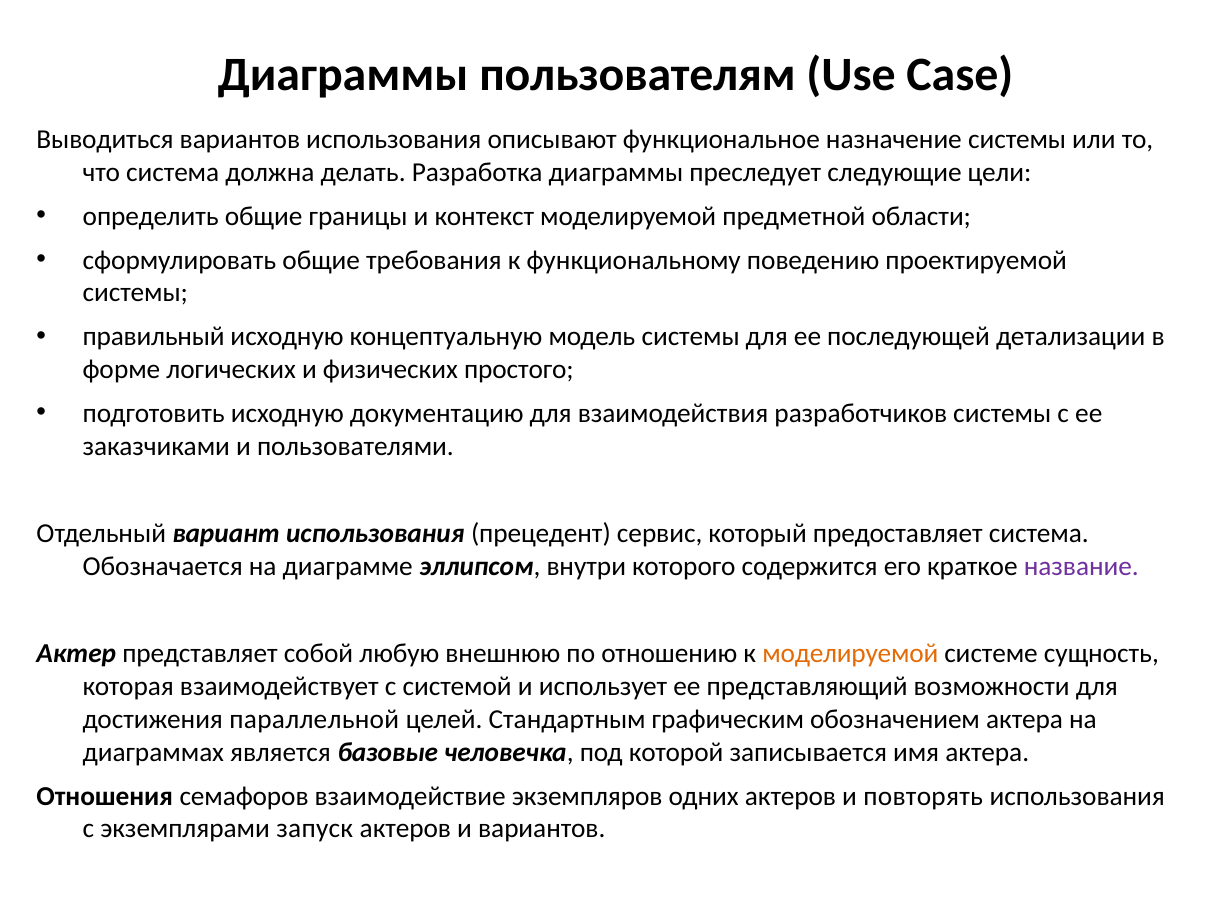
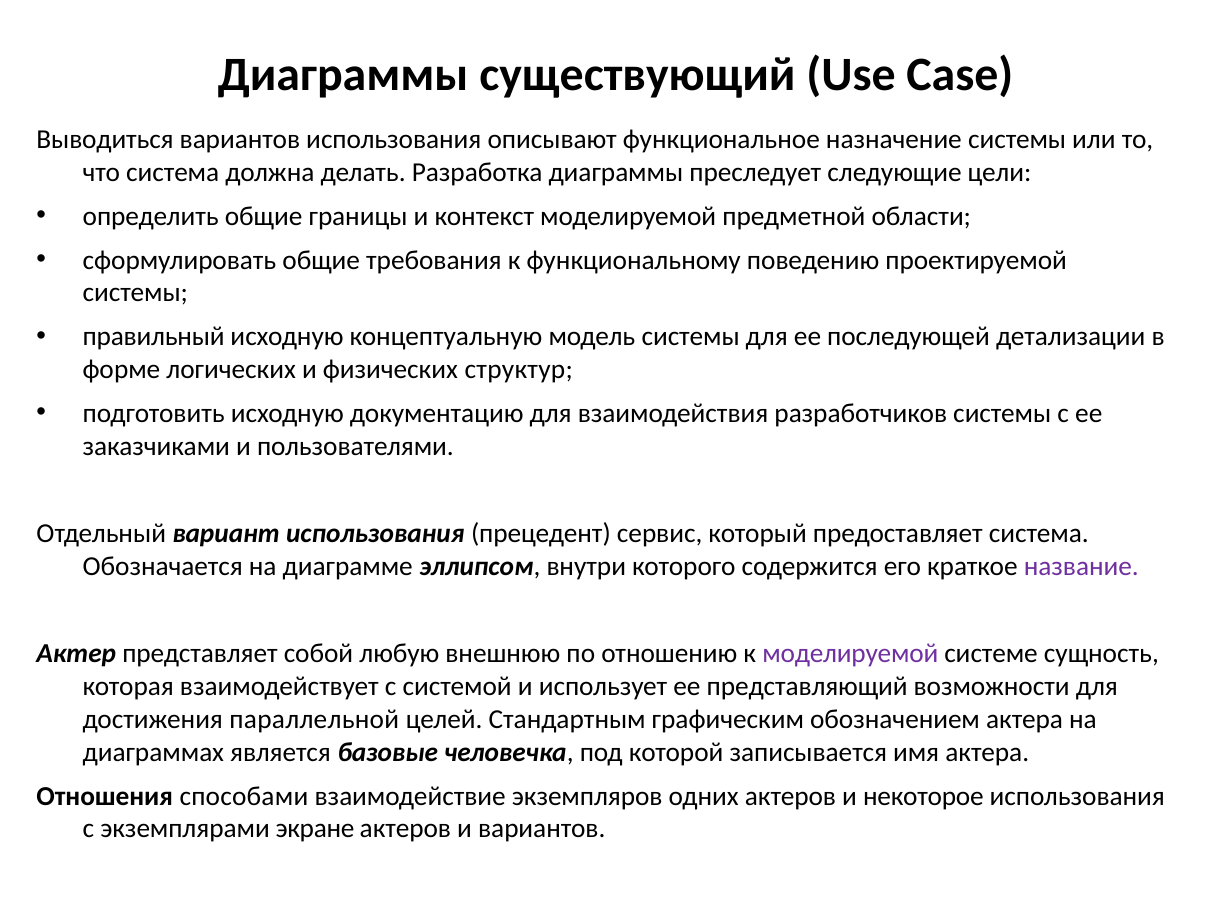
пользователям: пользователям -> существующий (637, 75)
простого: простого -> структур (519, 370)
моделируемой colour: orange -> purple (850, 654)
семафоров: семафоров -> способами (244, 796)
повторять: повторять -> некоторое (923, 796)
запуск: запуск -> экране (315, 829)
